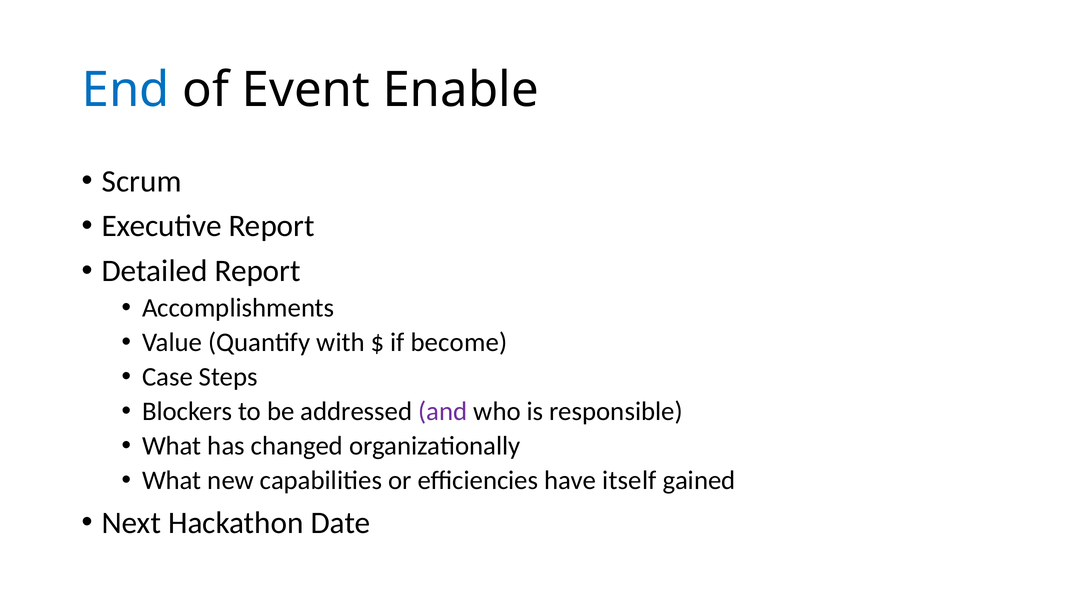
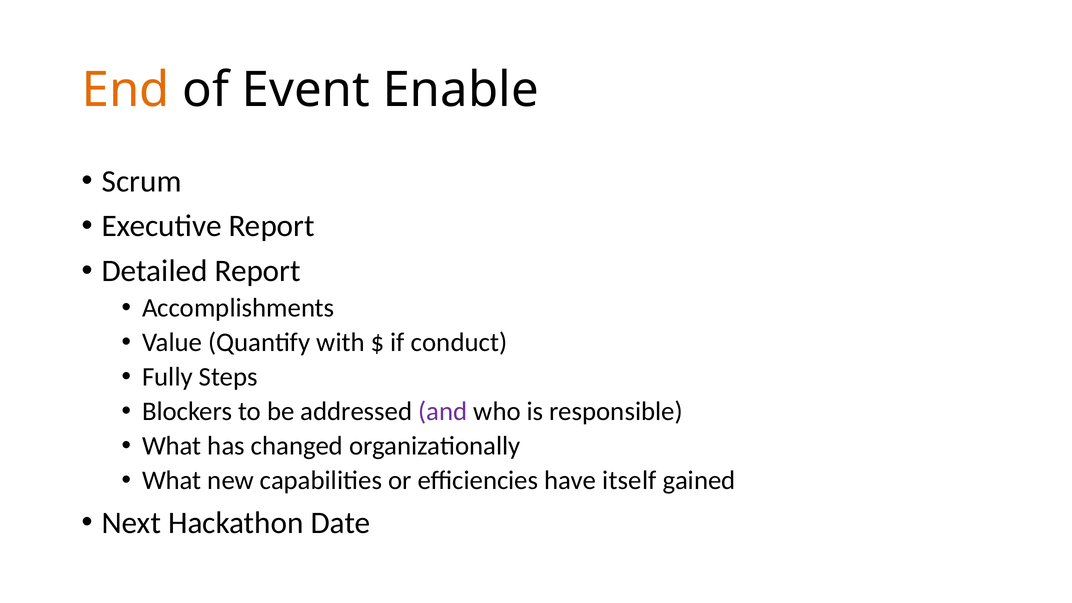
End colour: blue -> orange (126, 90)
become: become -> conduct (459, 342)
Case: Case -> Fully (167, 377)
